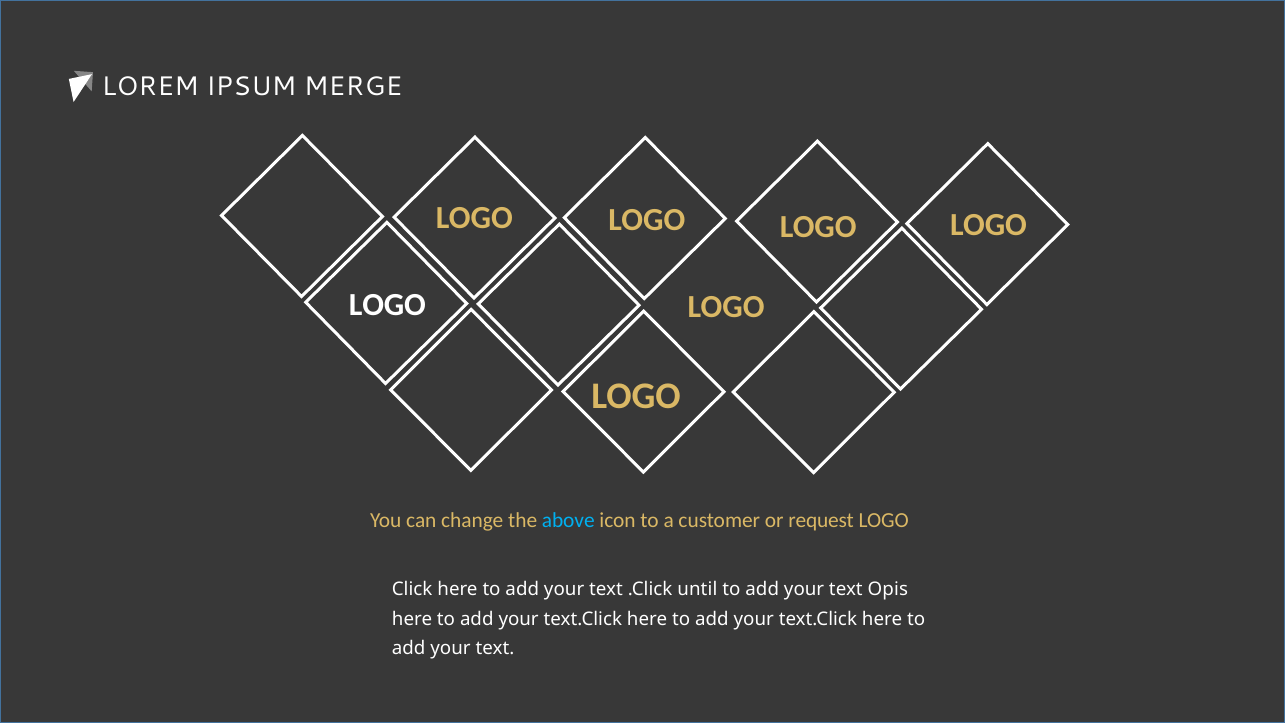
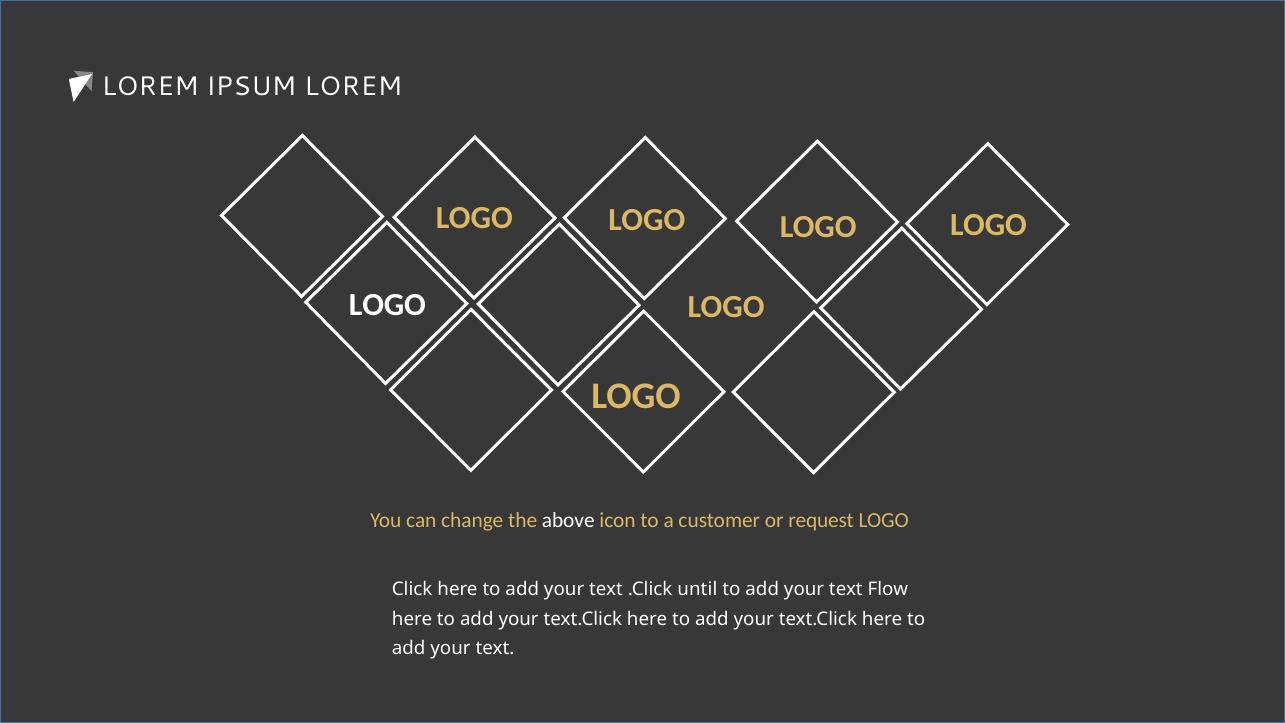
IPSUM MERGE: MERGE -> LOREM (353, 86)
above colour: light blue -> white (568, 520)
Opis: Opis -> Flow (888, 590)
